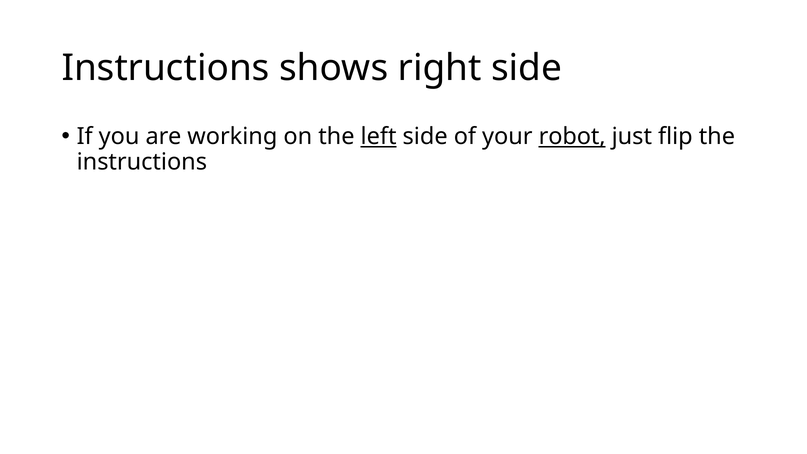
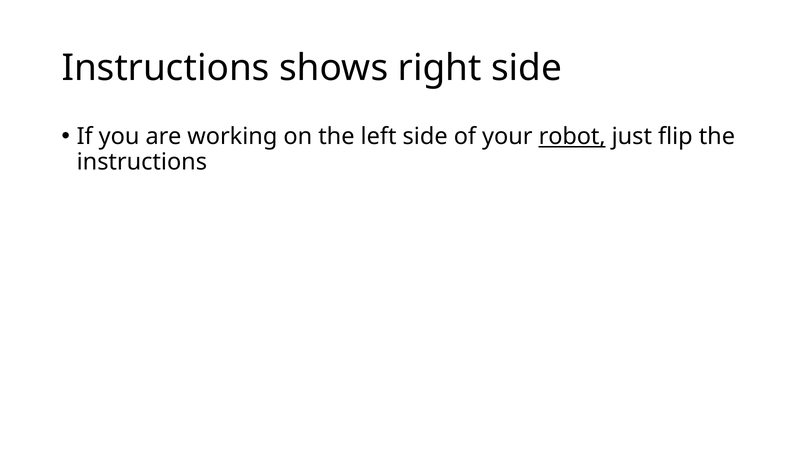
left underline: present -> none (379, 136)
